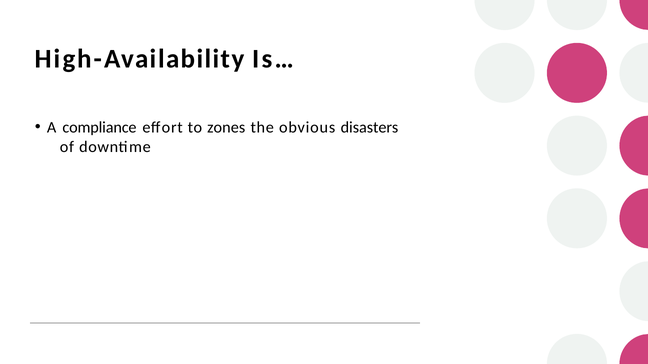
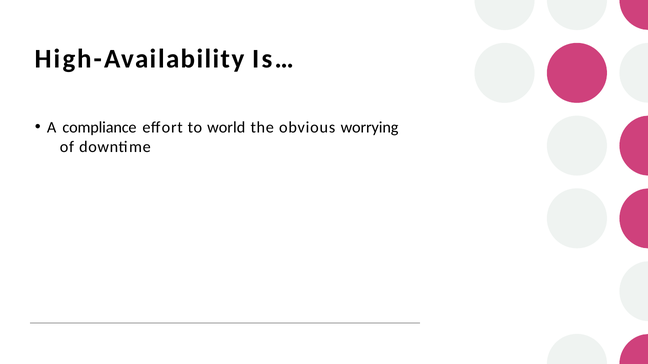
zones: zones -> world (226, 127)
disasters: disasters -> worrying (370, 127)
